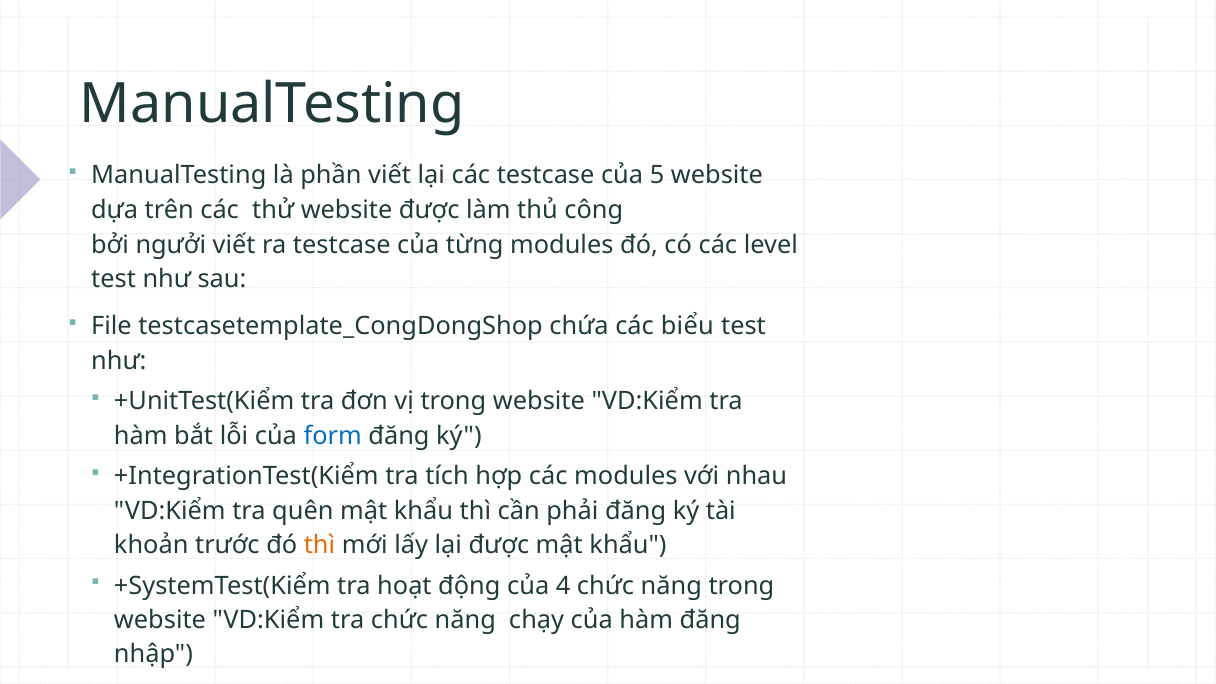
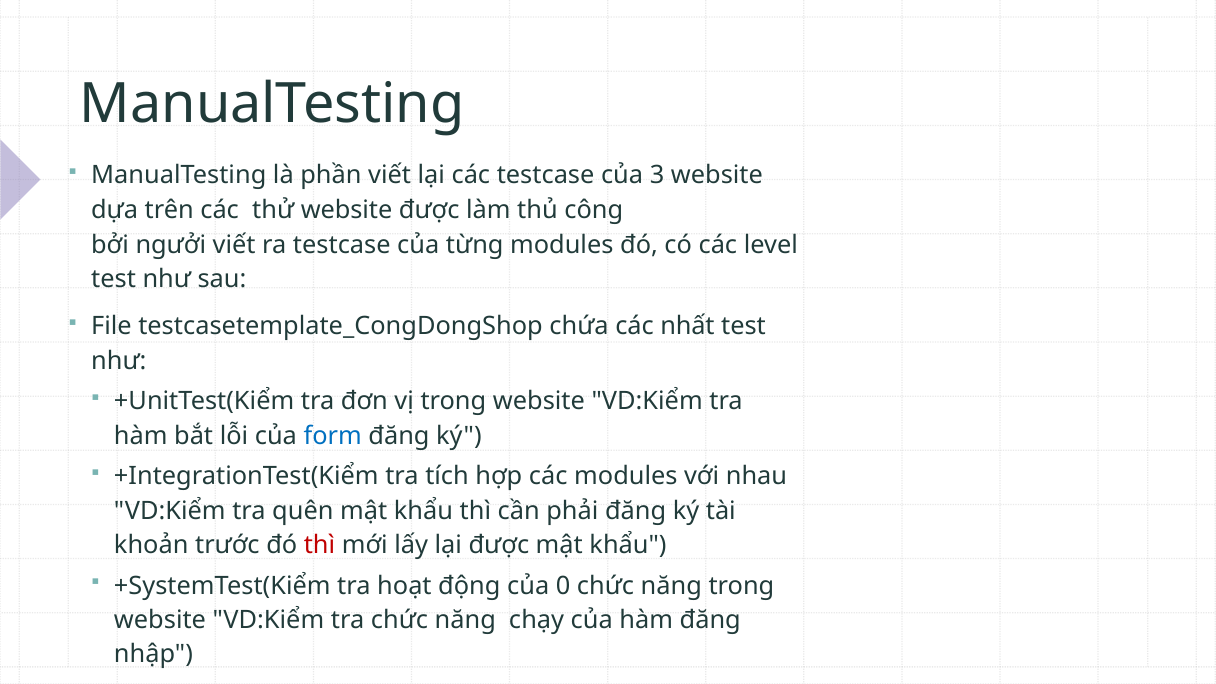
5: 5 -> 3 (657, 175)
biểu: biểu -> nhất (688, 326)
thì colour: orange -> red (319, 545)
4: 4 -> 0 (563, 586)
